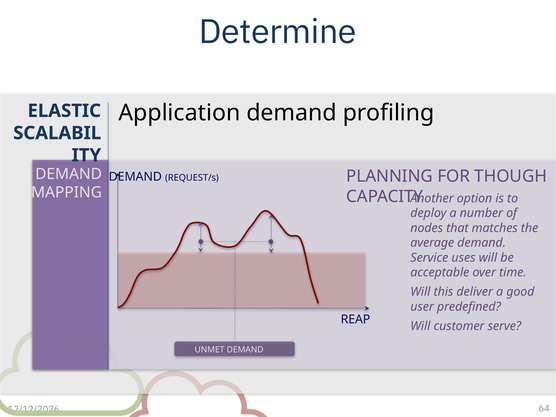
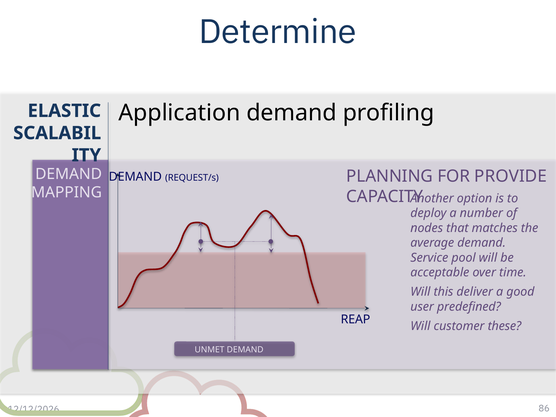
THOUGH: THOUGH -> PROVIDE (511, 176)
uses: uses -> pool (464, 258)
serve: serve -> these (504, 326)
64: 64 -> 86 (544, 409)
